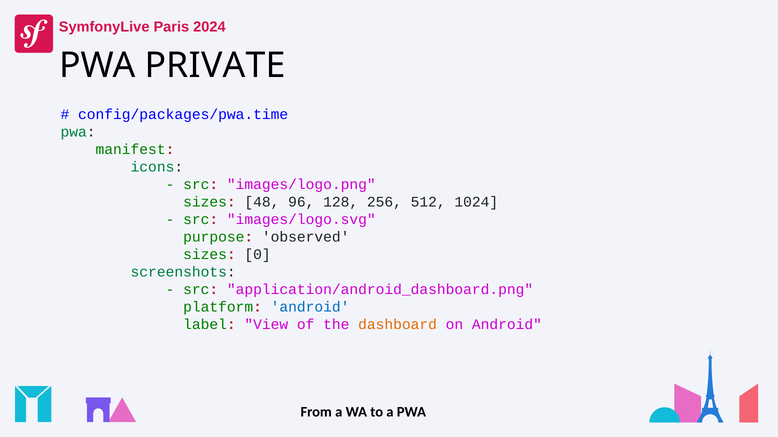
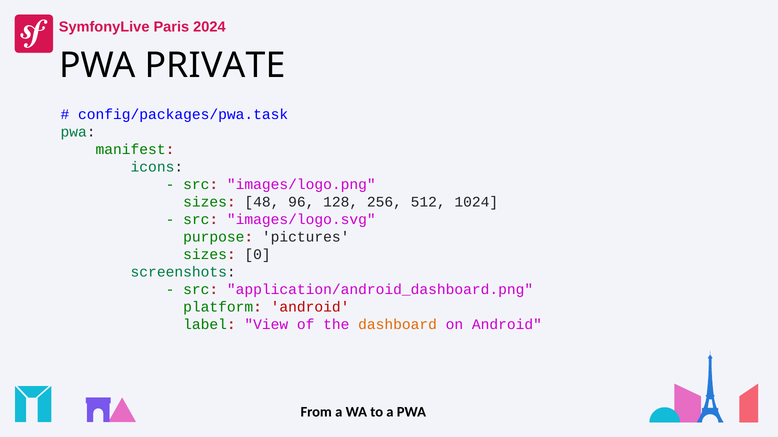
config/packages/pwa.time: config/packages/pwa.time -> config/packages/pwa.task (183, 115)
observed: observed -> pictures (306, 237)
android colour: blue -> red (310, 307)
